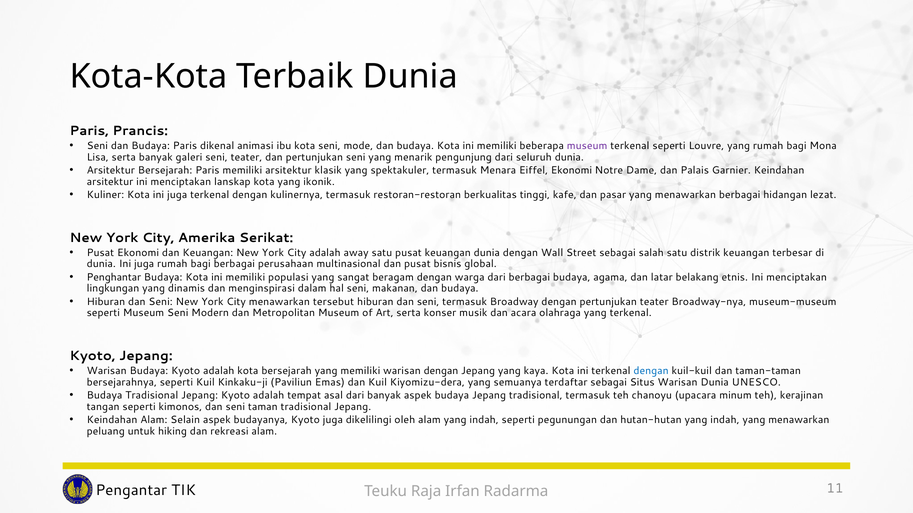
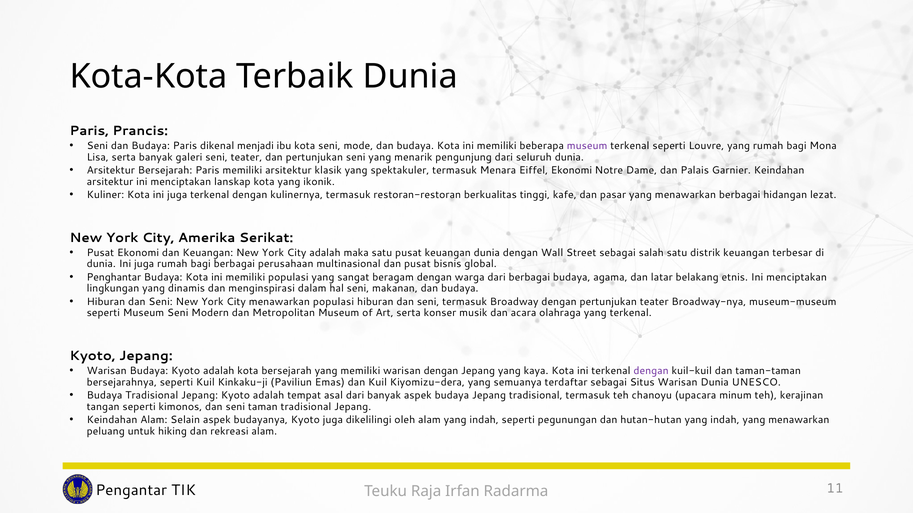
animasi: animasi -> menjadi (255, 146)
away: away -> maka (356, 253)
menawarkan tersebut: tersebut -> populasi (334, 302)
dengan colour: blue -> purple (651, 371)
